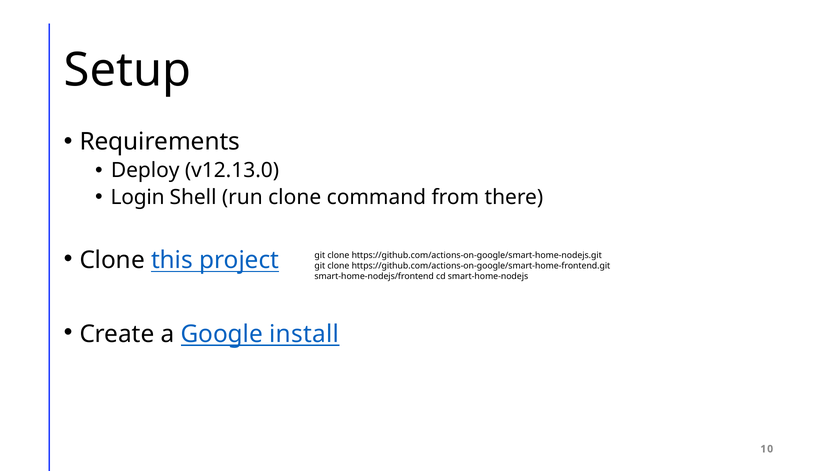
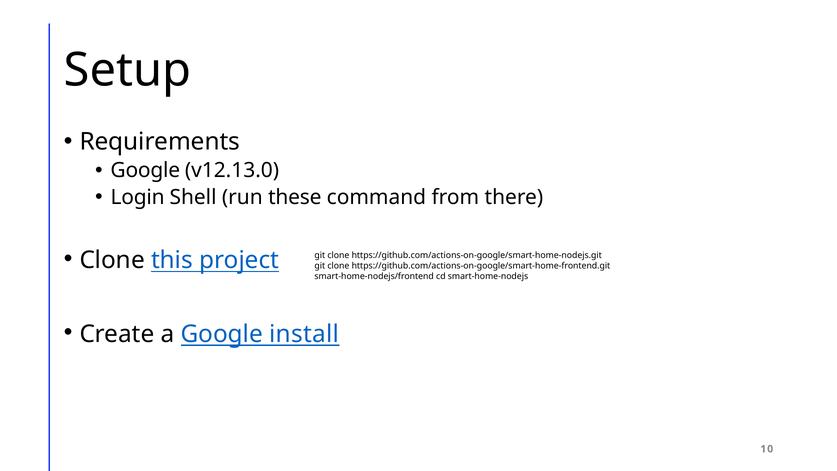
Deploy: Deploy -> Google (145, 170)
run clone: clone -> these (295, 197)
